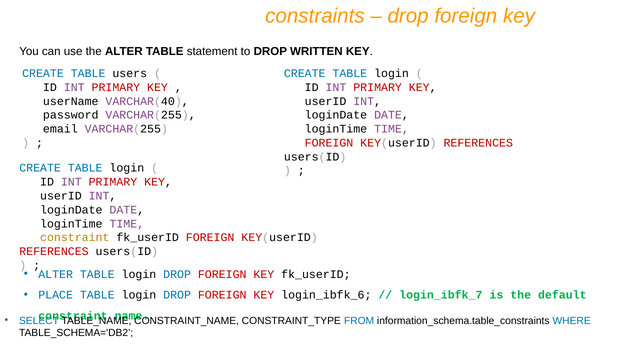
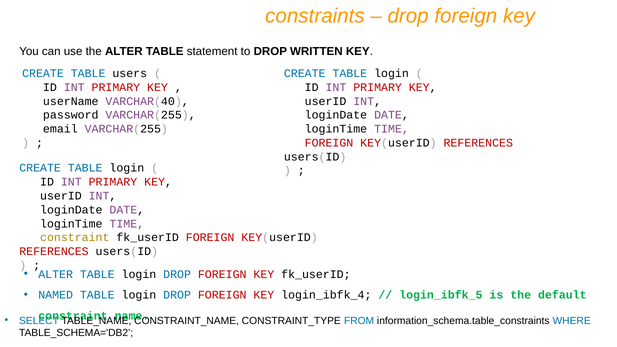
PLACE: PLACE -> NAMED (56, 295)
login_ibfk_6: login_ibfk_6 -> login_ibfk_4 (326, 295)
login_ibfk_7: login_ibfk_7 -> login_ibfk_5 (441, 295)
